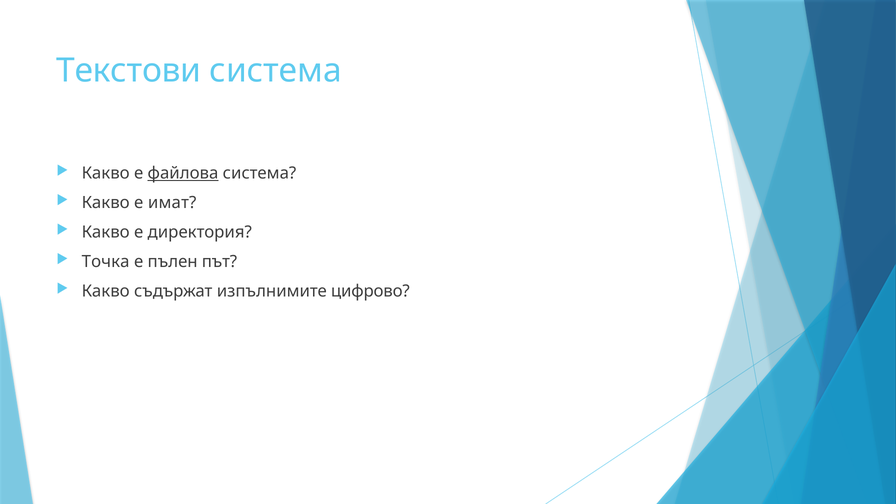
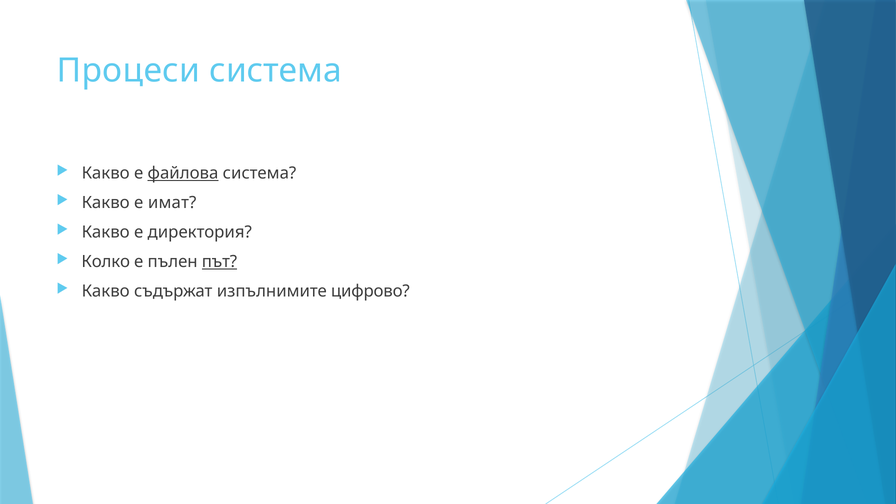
Текстови: Текстови -> Процеси (128, 71)
Точка: Точка -> Колко (106, 262)
път underline: none -> present (219, 262)
